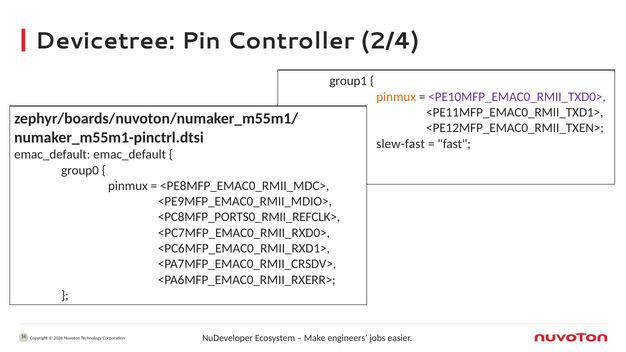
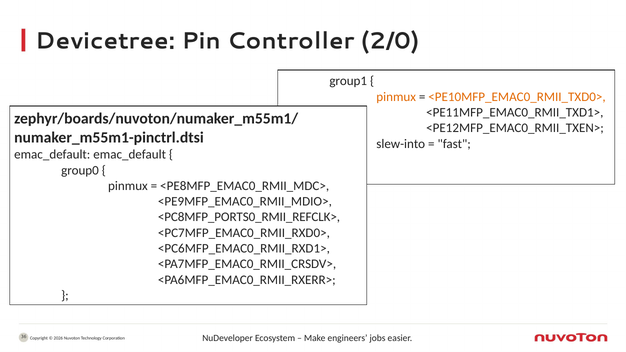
2/4: 2/4 -> 2/0 (390, 41)
<PE10MFP_EMAC0_RMII_TXD0> colour: purple -> orange (517, 97)
slew-fast: slew-fast -> slew-into (401, 144)
